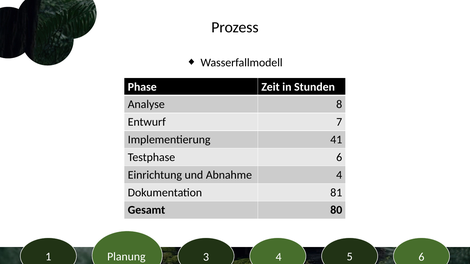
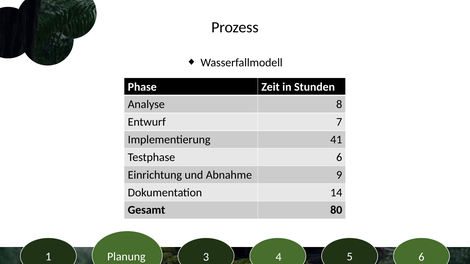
Abnahme 4: 4 -> 9 (339, 175)
81: 81 -> 14 (336, 193)
